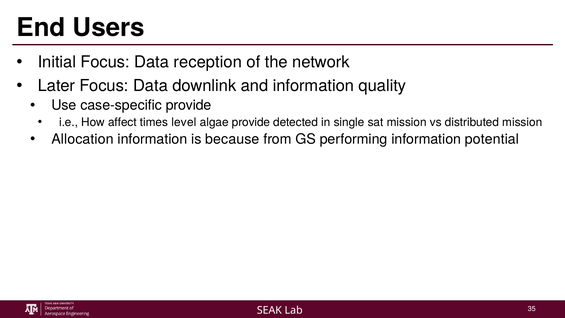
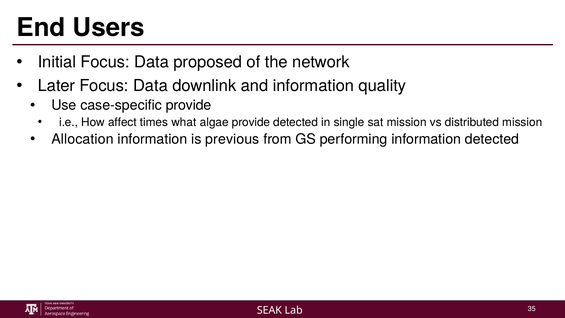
reception: reception -> proposed (208, 62)
level: level -> what (184, 122)
because: because -> previous (232, 139)
information potential: potential -> detected (492, 139)
